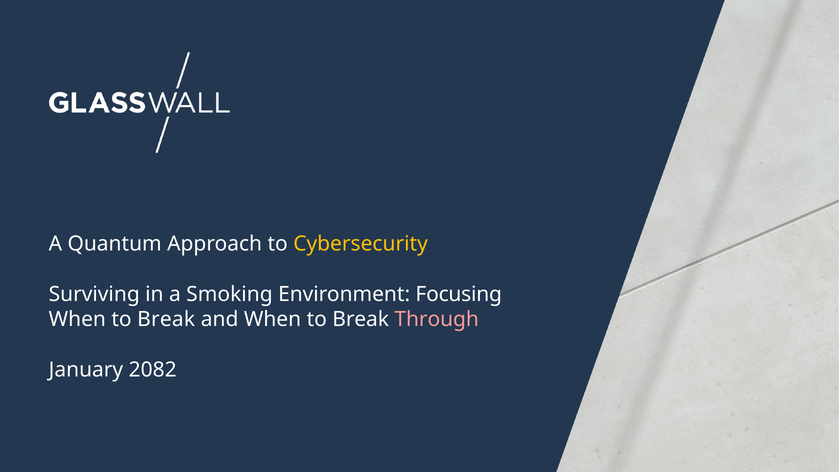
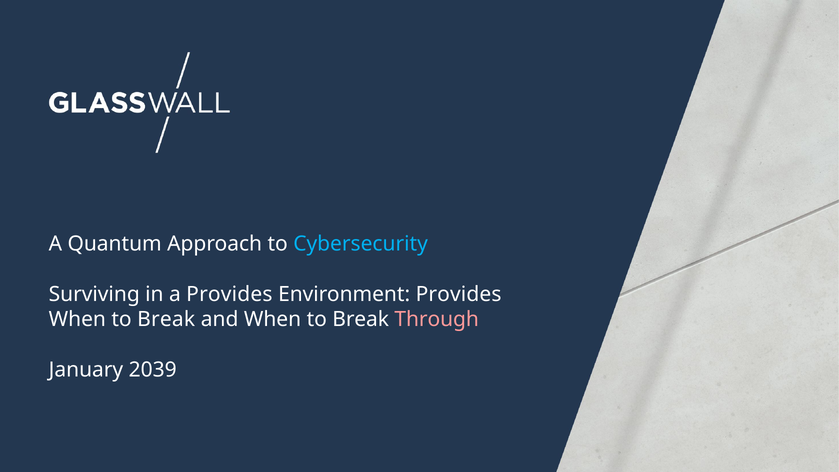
Cybersecurity colour: yellow -> light blue (361, 244)
a Smoking: Smoking -> Provides (229, 294)
Environment Focusing: Focusing -> Provides (459, 294)
2082: 2082 -> 2039 (153, 370)
